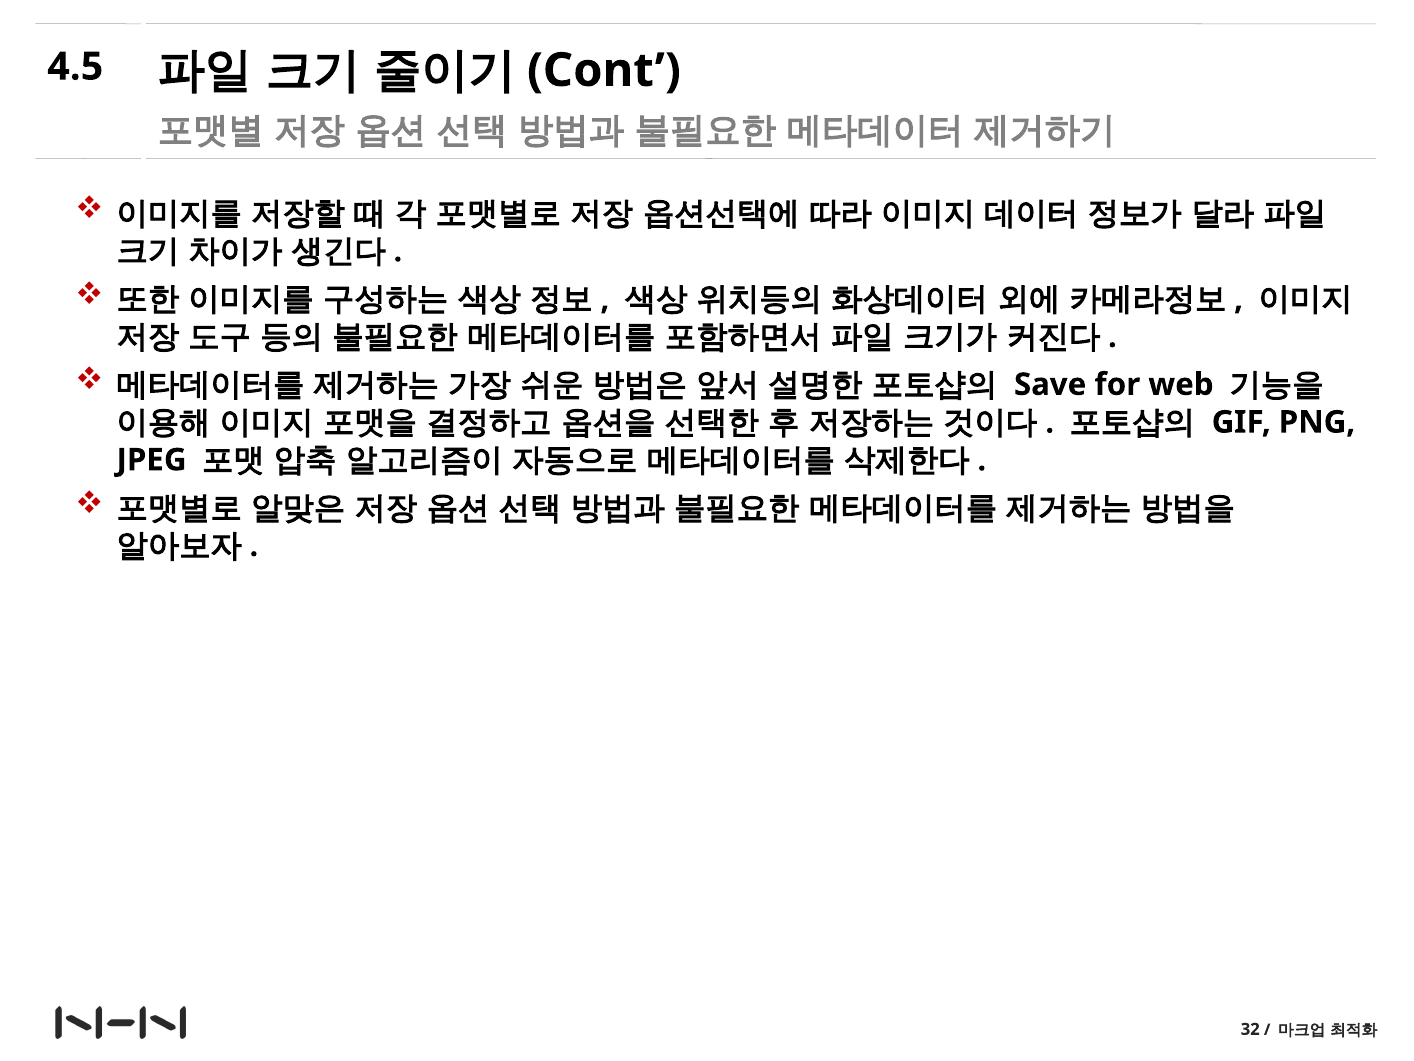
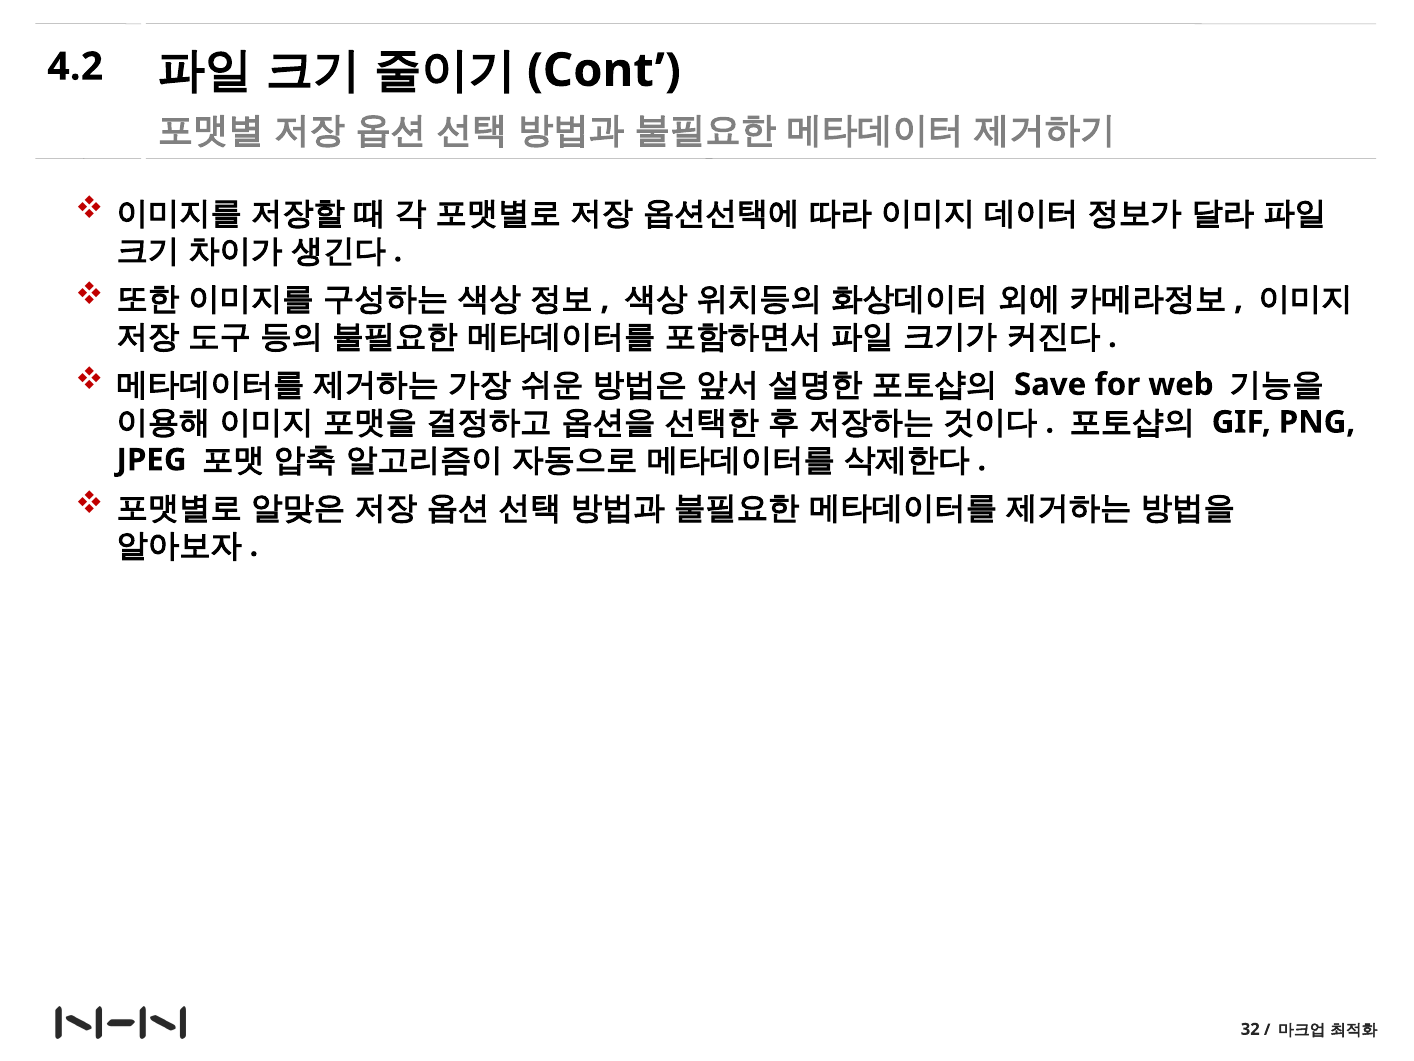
4.5: 4.5 -> 4.2 (75, 67)
